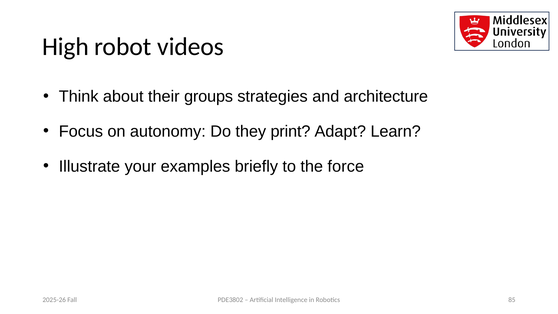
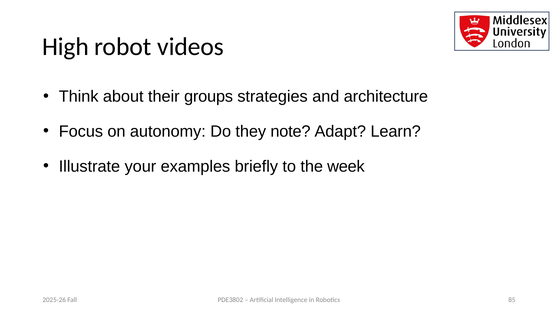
print: print -> note (290, 131)
force: force -> week (346, 166)
